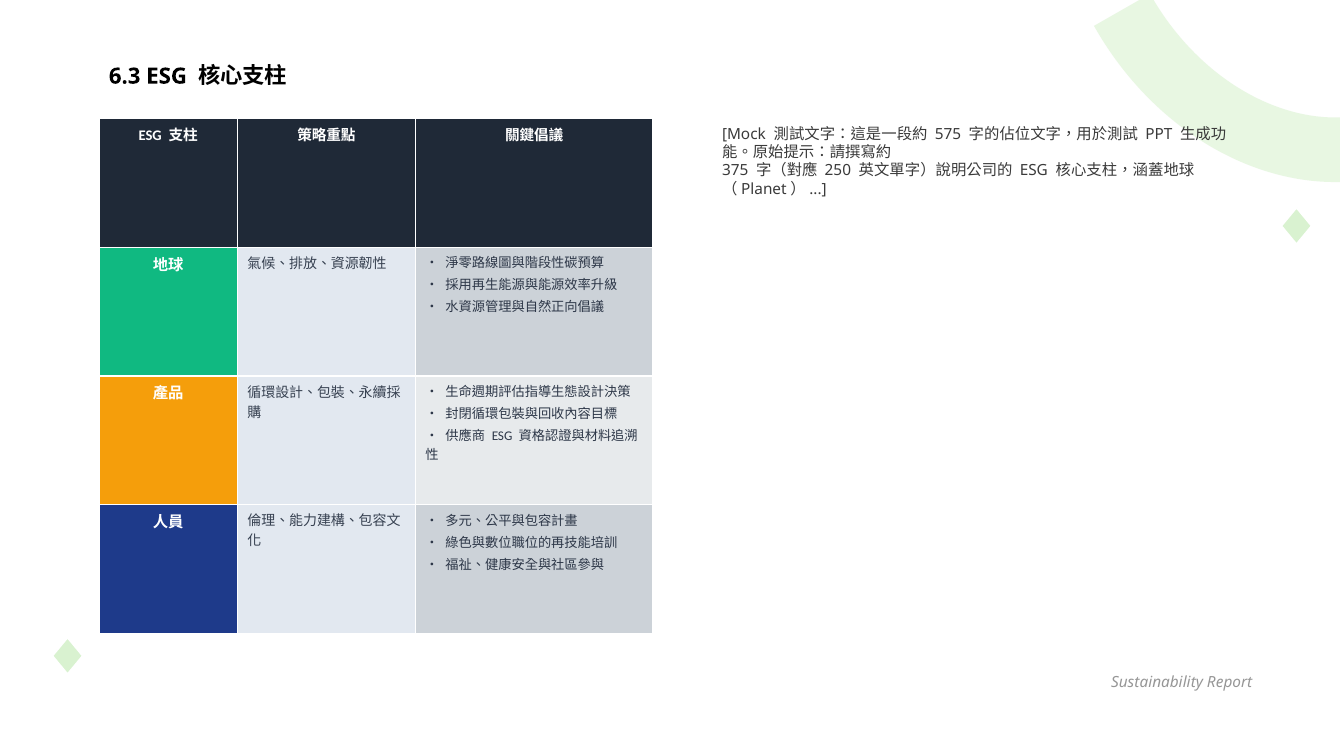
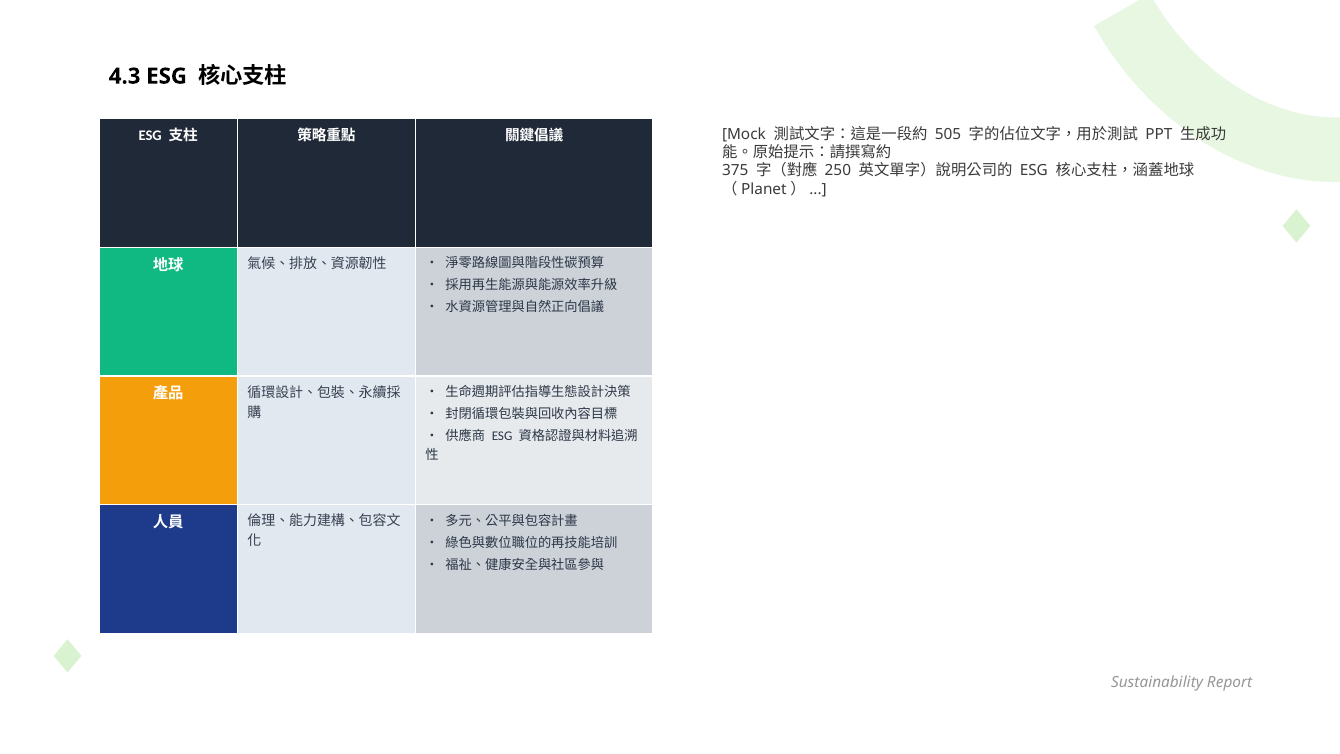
6.3: 6.3 -> 4.3 (125, 76)
575: 575 -> 505 (948, 134)
